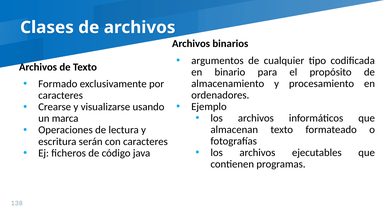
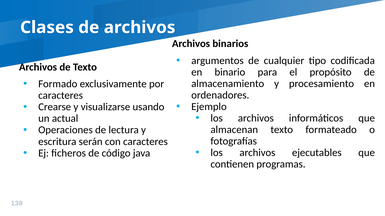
marca: marca -> actual (65, 119)
